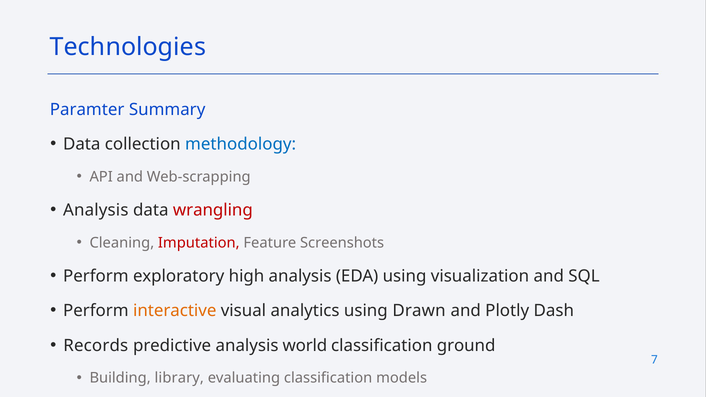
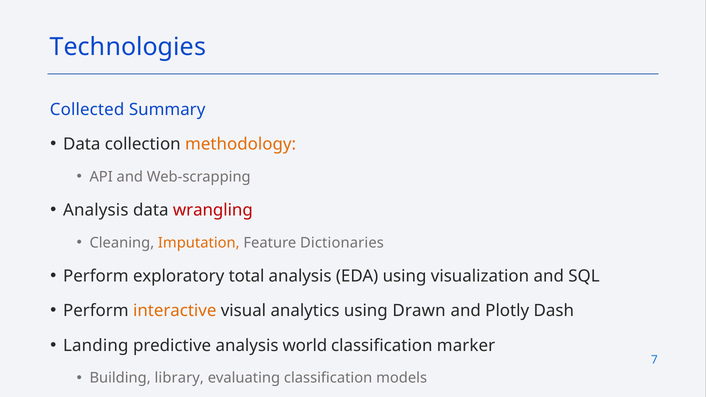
Paramter: Paramter -> Collected (87, 110)
methodology colour: blue -> orange (241, 144)
Imputation colour: red -> orange (199, 243)
Screenshots: Screenshots -> Dictionaries (342, 243)
high: high -> total (247, 276)
Records: Records -> Landing (96, 346)
ground: ground -> marker (466, 346)
